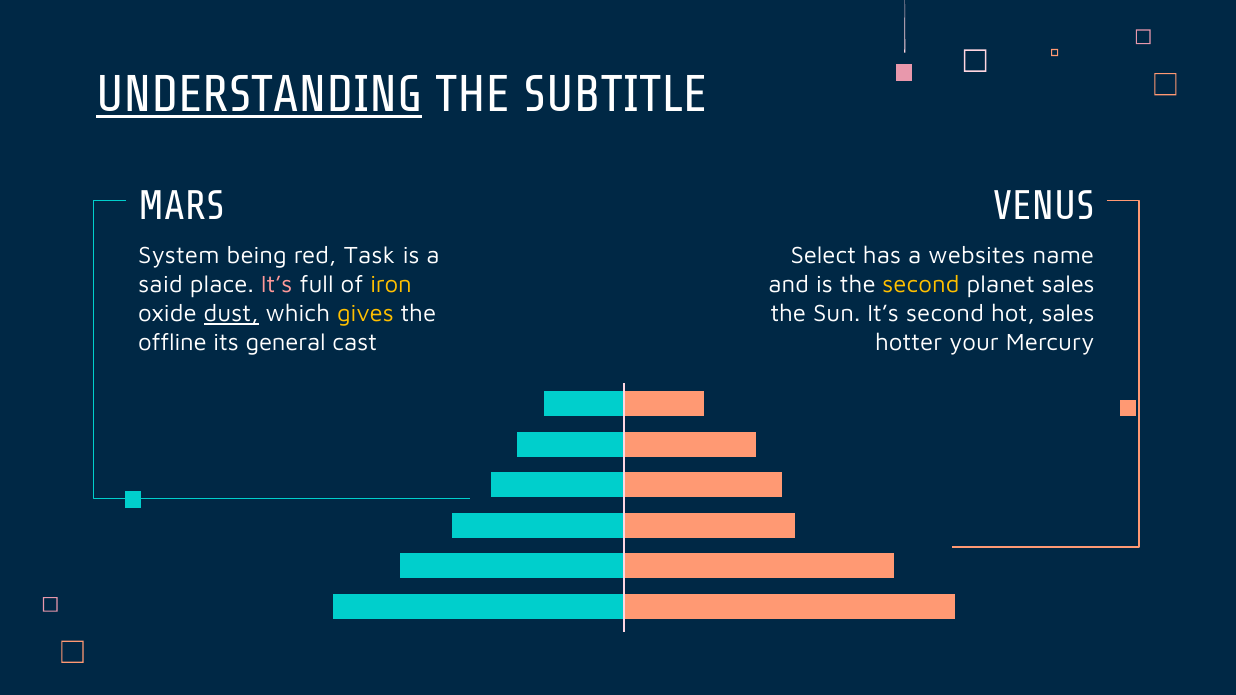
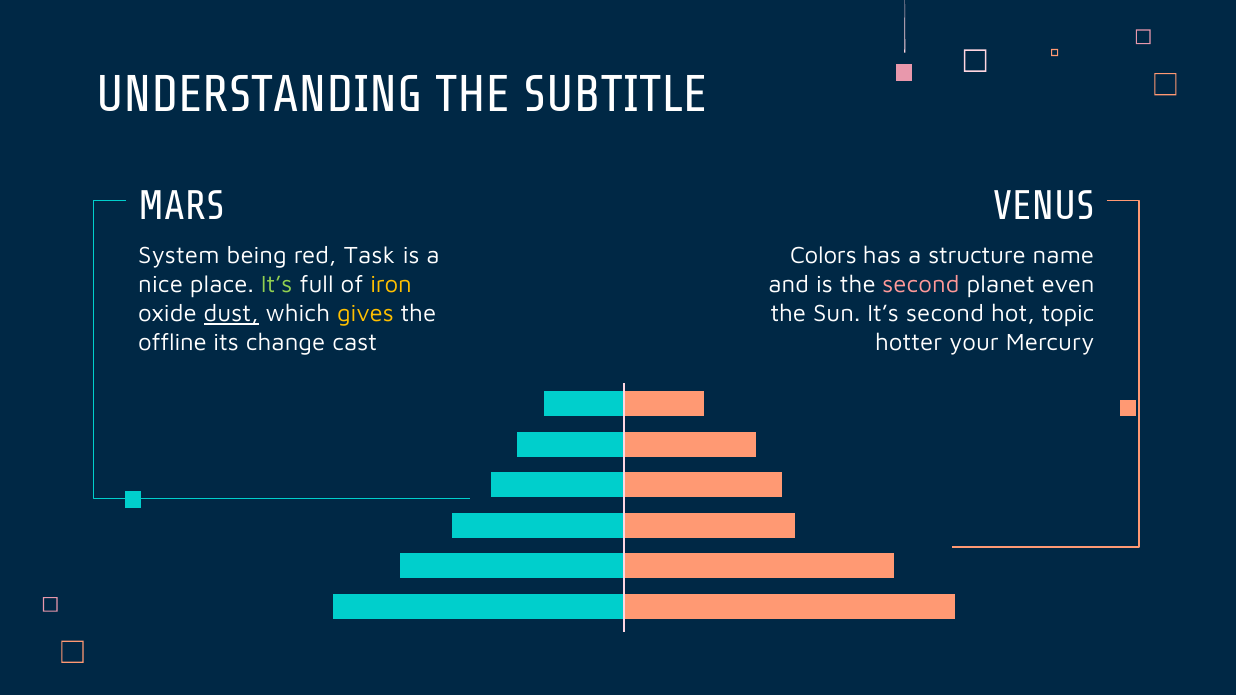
UNDERSTANDING underline: present -> none (259, 94)
Select: Select -> Colors (823, 256)
websites: websites -> structure (977, 256)
said: said -> nice (161, 285)
It’s colour: pink -> light green (277, 285)
second colour: yellow -> pink (921, 285)
planet sales: sales -> even (1068, 285)
hot sales: sales -> topic (1068, 314)
general: general -> change (286, 343)
